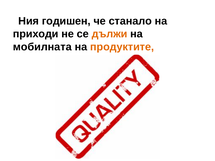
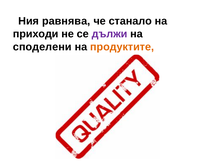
годишен: годишен -> равнява (66, 21)
дължи colour: orange -> purple (110, 34)
мобилната: мобилната -> споделени (42, 47)
